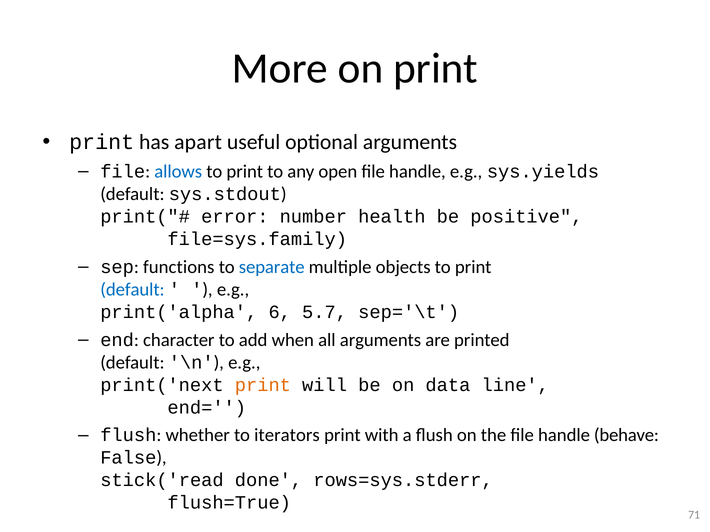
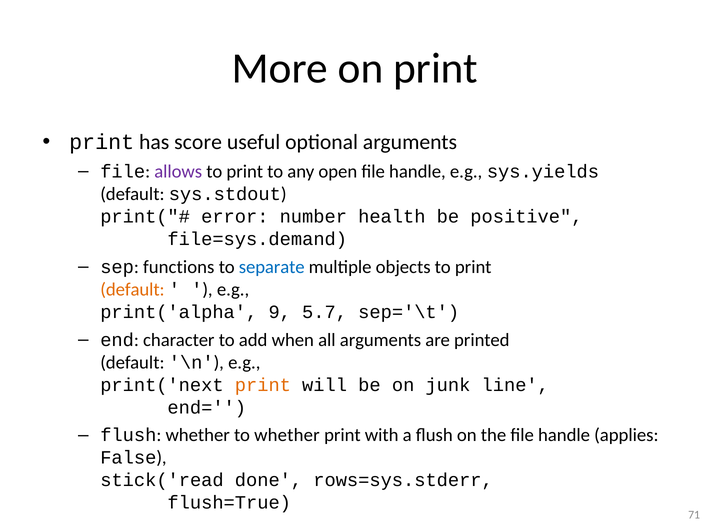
apart: apart -> score (198, 142)
allows colour: blue -> purple (178, 172)
file=sys.family: file=sys.family -> file=sys.demand (257, 239)
default colour: blue -> orange (132, 290)
6: 6 -> 9 (280, 312)
data: data -> junk (448, 385)
to iterators: iterators -> whether (287, 436)
behave: behave -> applies (626, 436)
